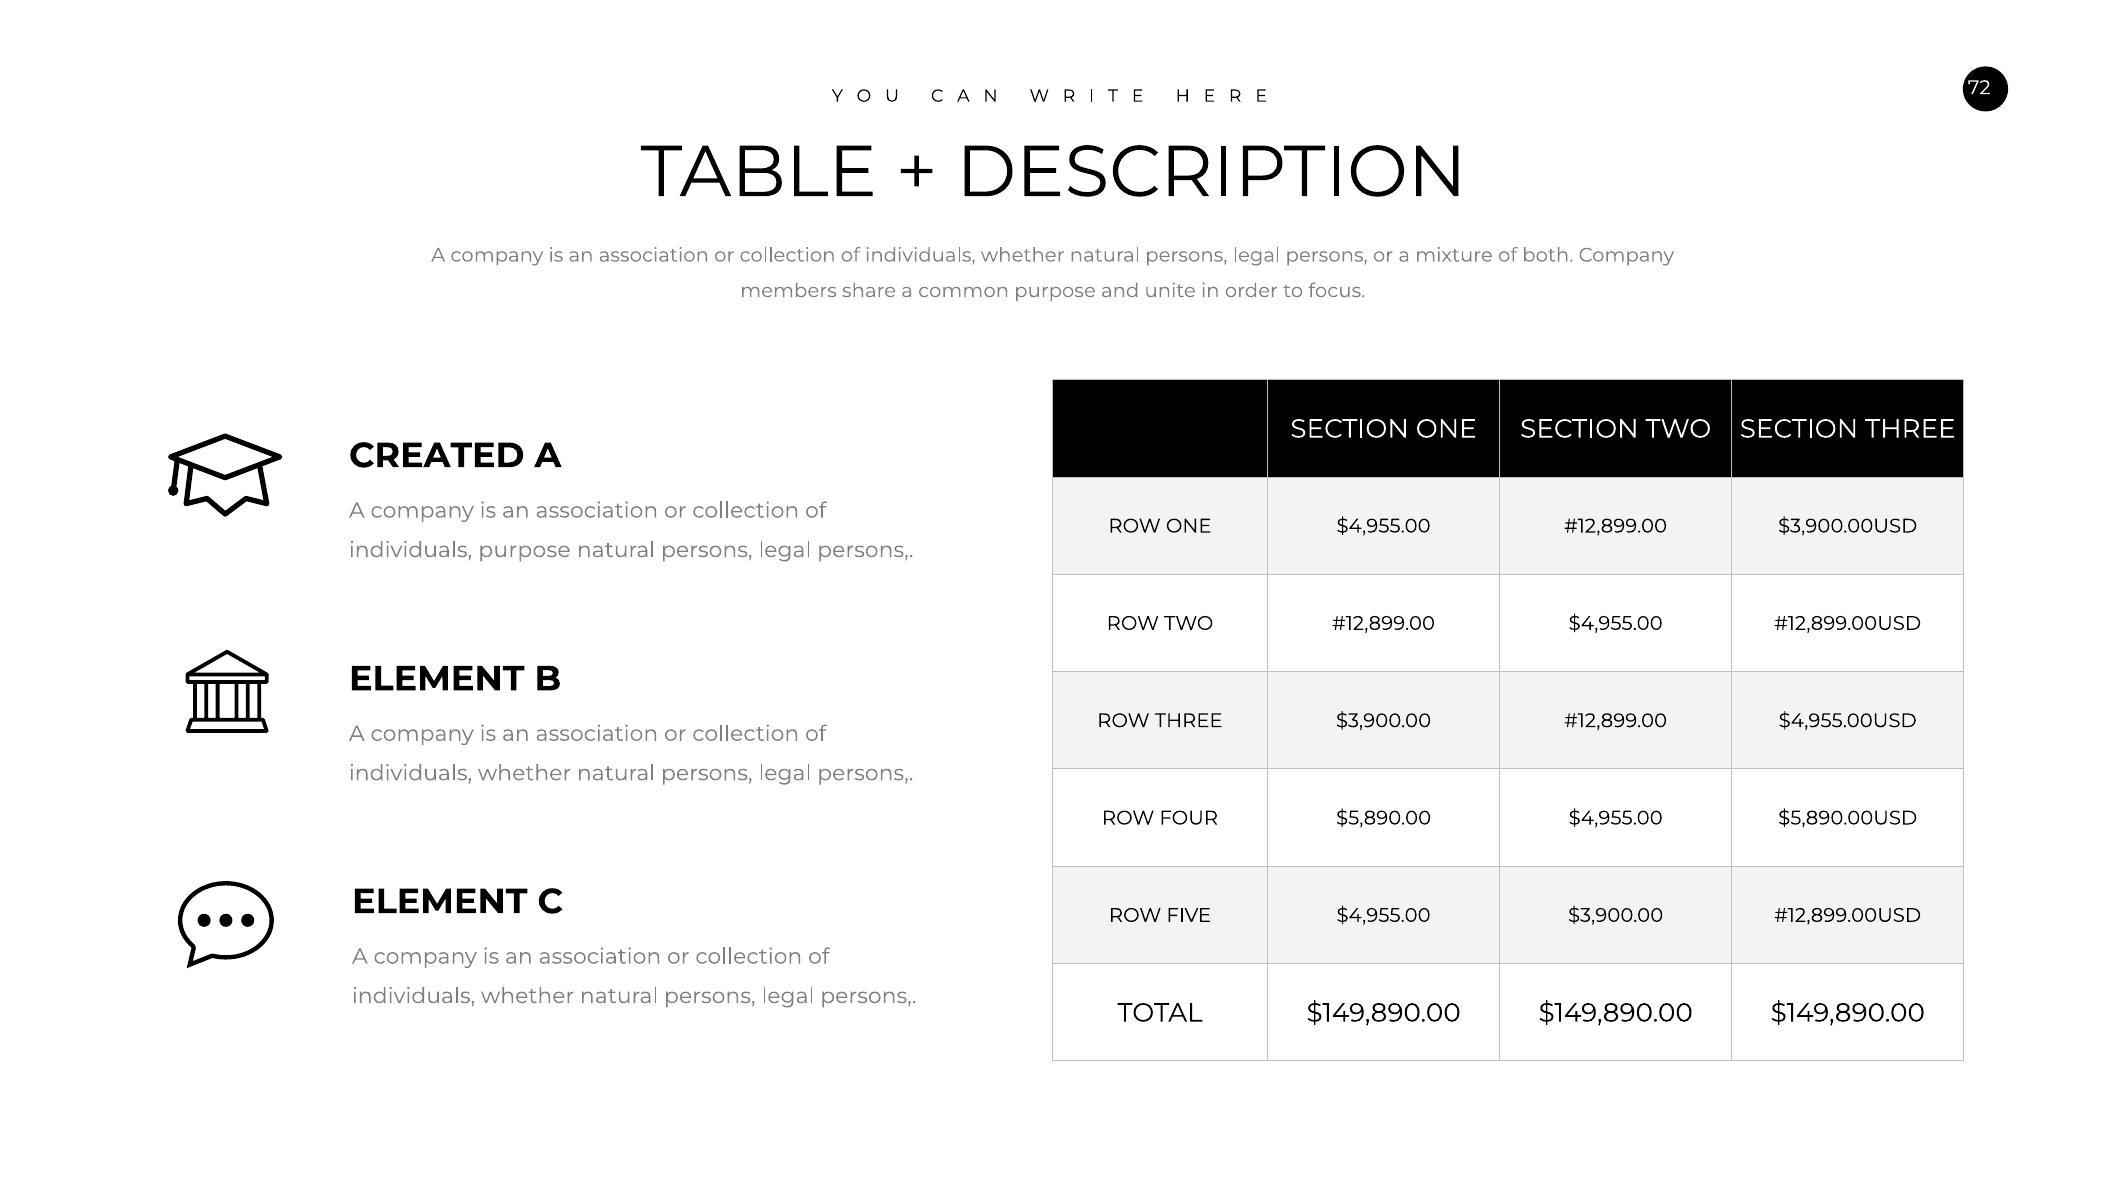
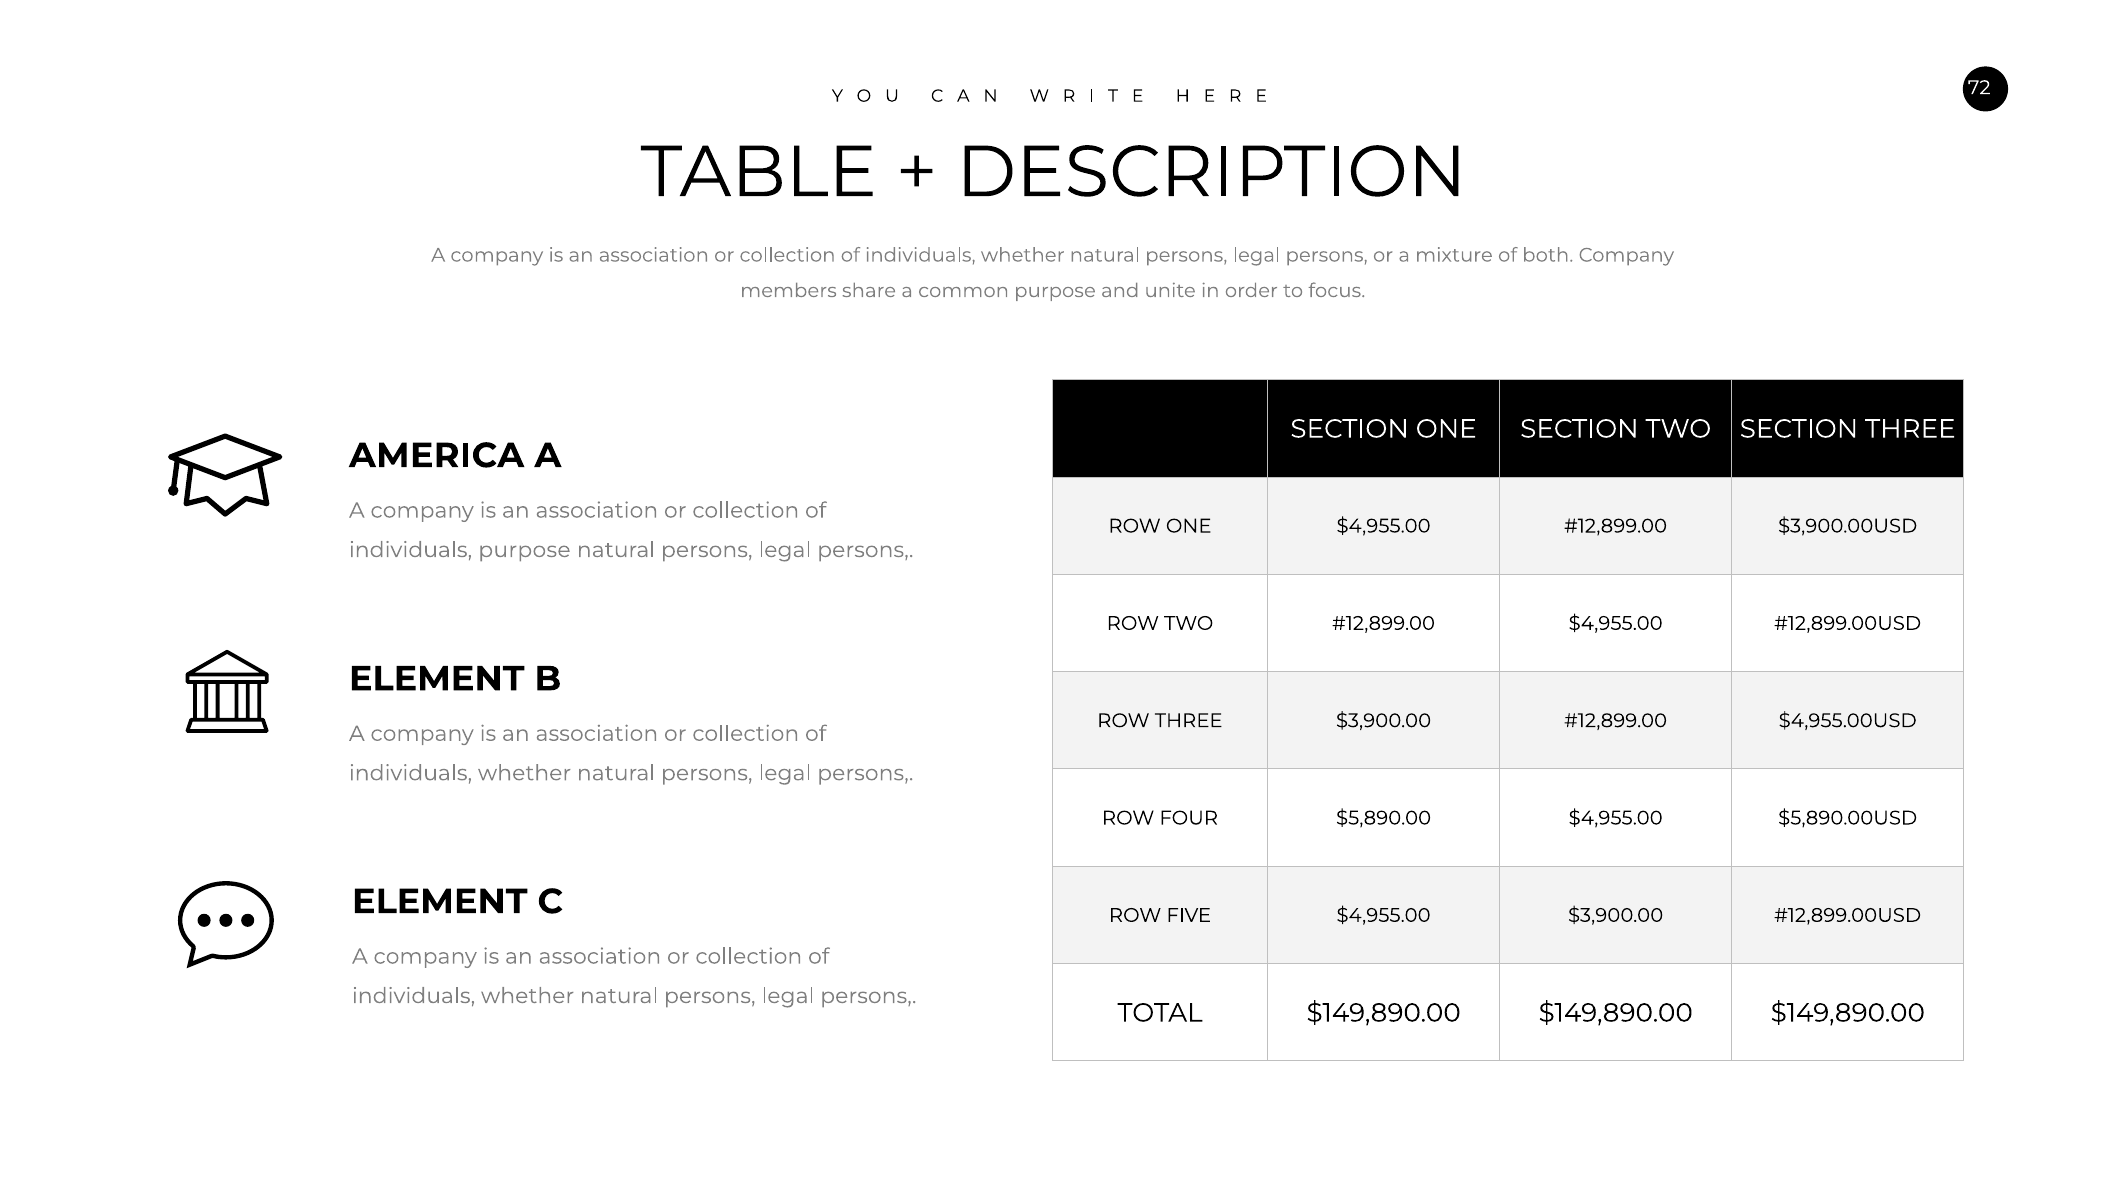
CREATED: CREATED -> AMERICA (437, 456)
